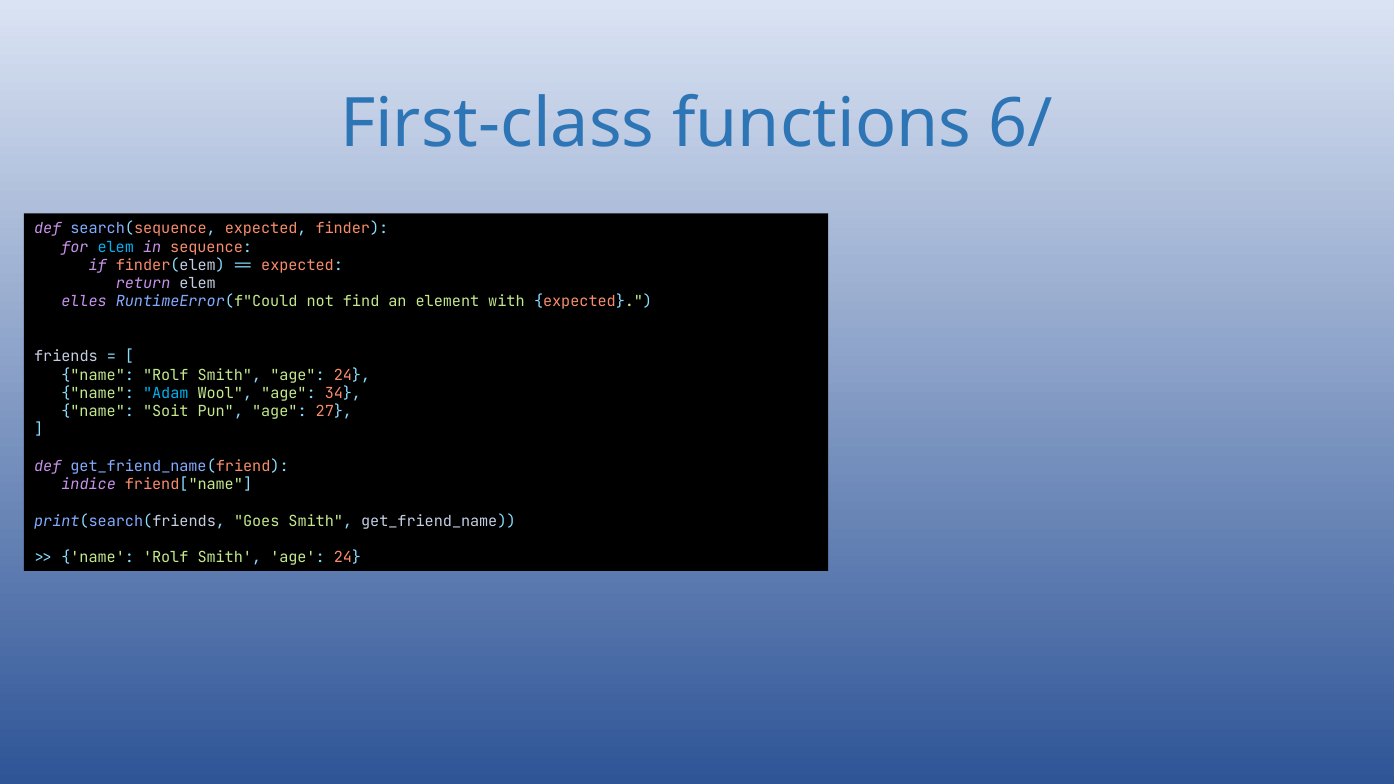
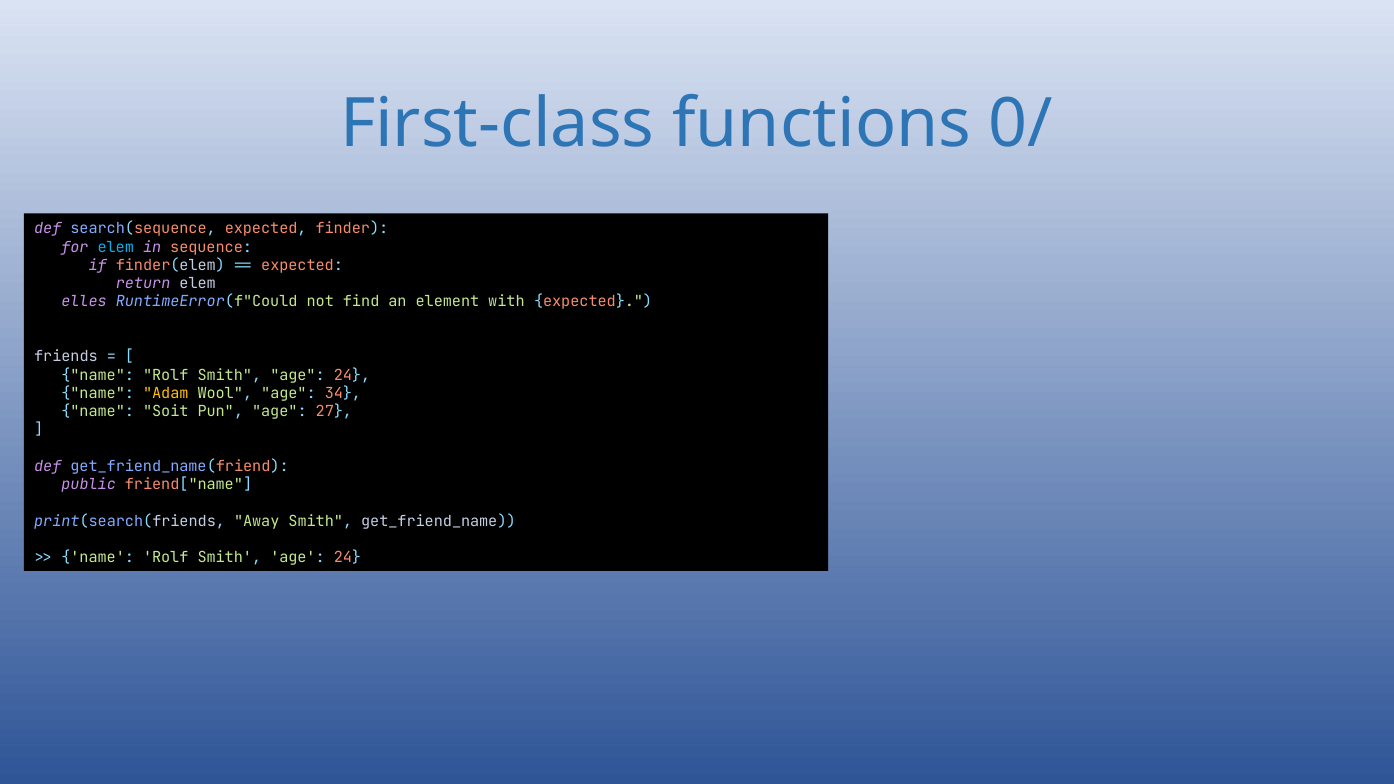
6/: 6/ -> 0/ (1021, 124)
Adam colour: light blue -> yellow (166, 393)
indice: indice -> public (89, 485)
Goes: Goes -> Away (257, 521)
